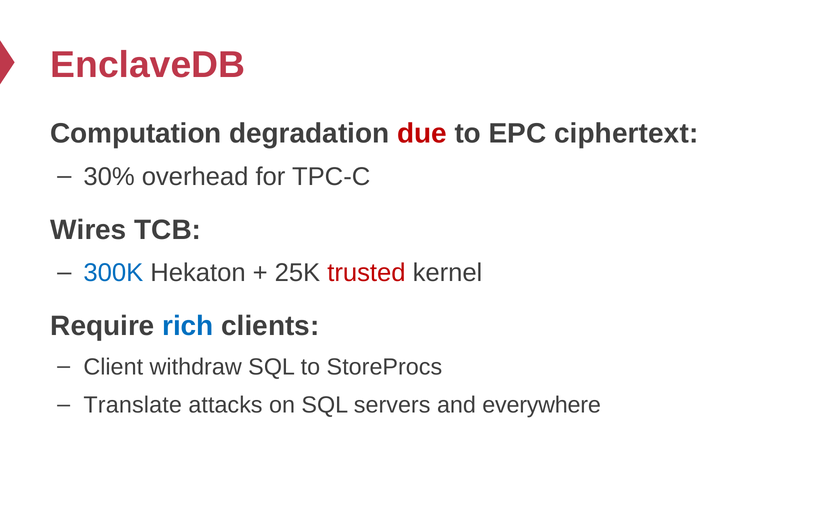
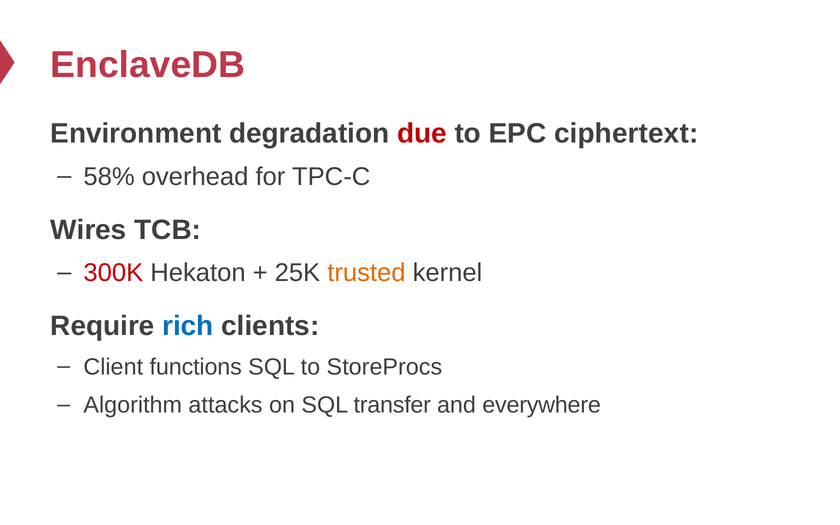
Computation: Computation -> Environment (136, 133)
30%: 30% -> 58% (109, 177)
300K colour: blue -> red (113, 273)
trusted colour: red -> orange (366, 273)
withdraw: withdraw -> functions (196, 367)
Translate: Translate -> Algorithm (133, 405)
servers: servers -> transfer (392, 405)
